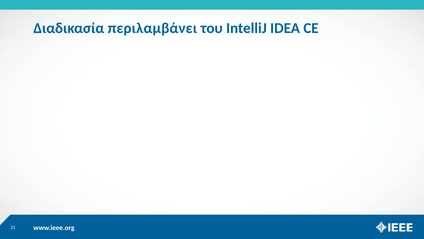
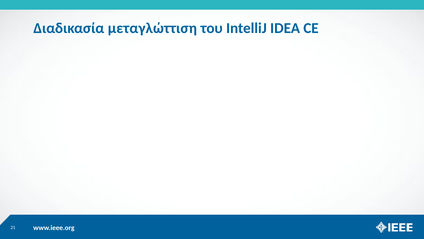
περιλαμβάνει: περιλαμβάνει -> μεταγλώττιση (152, 28)
